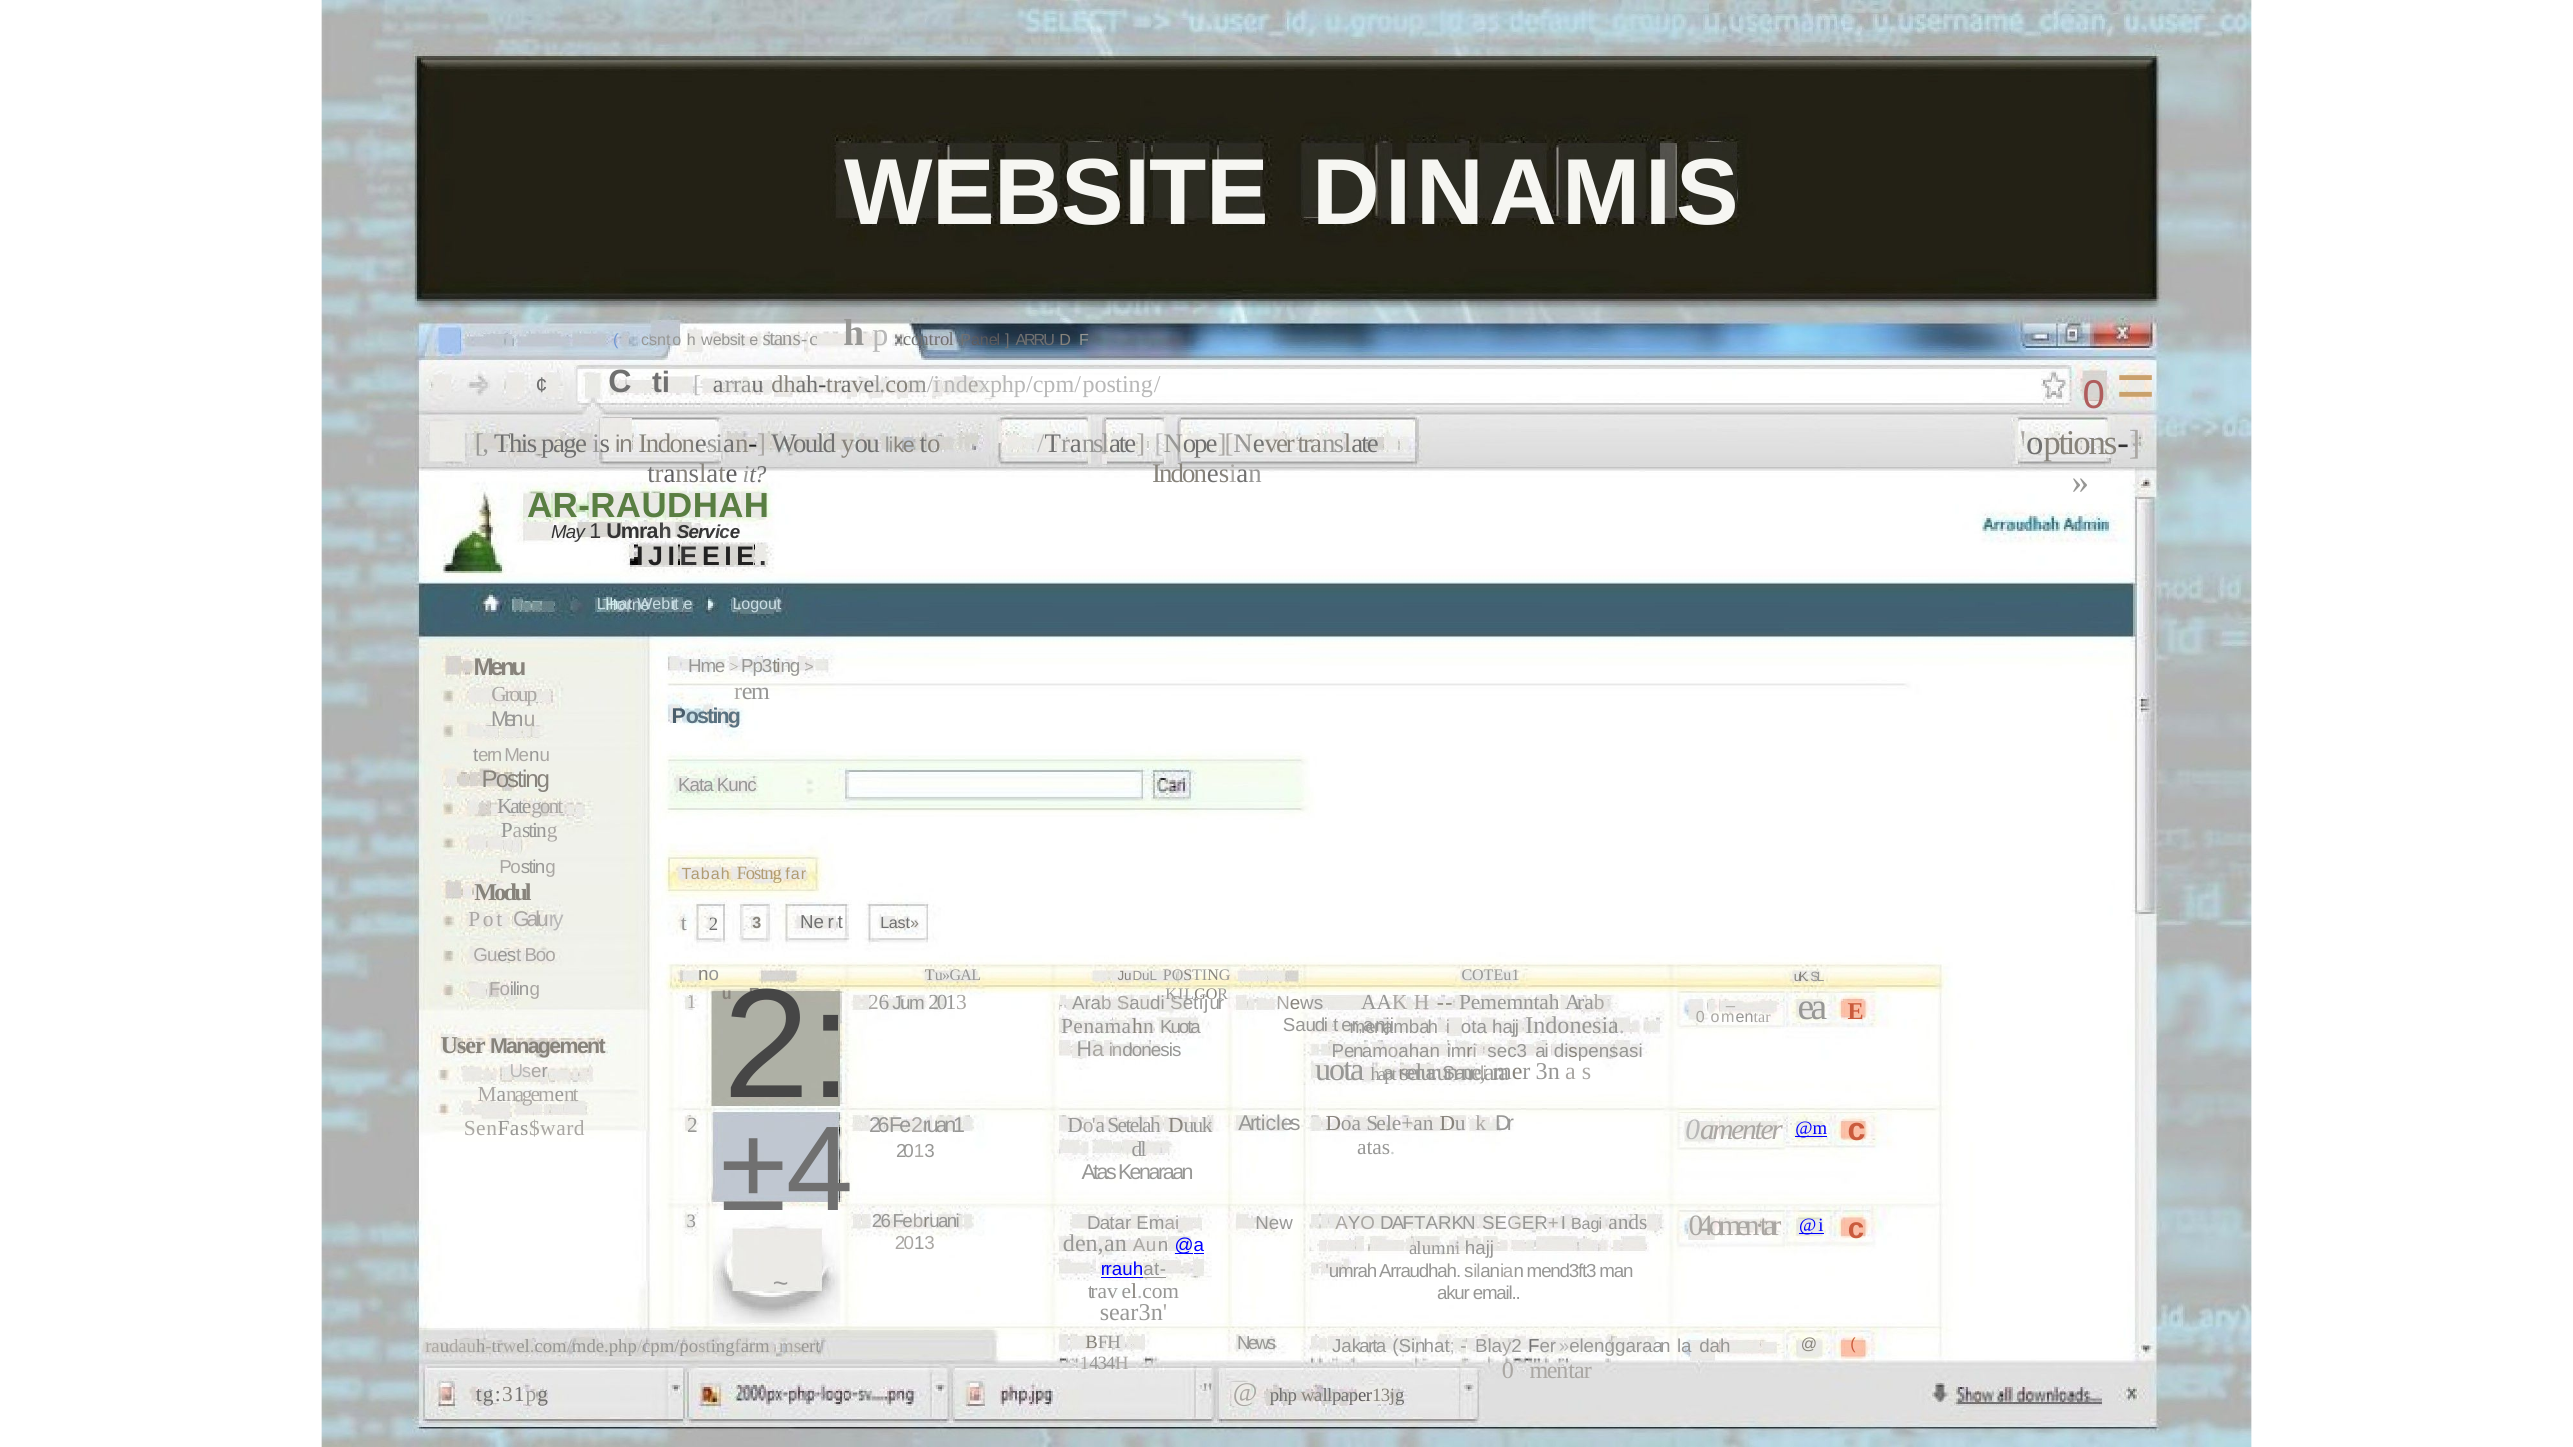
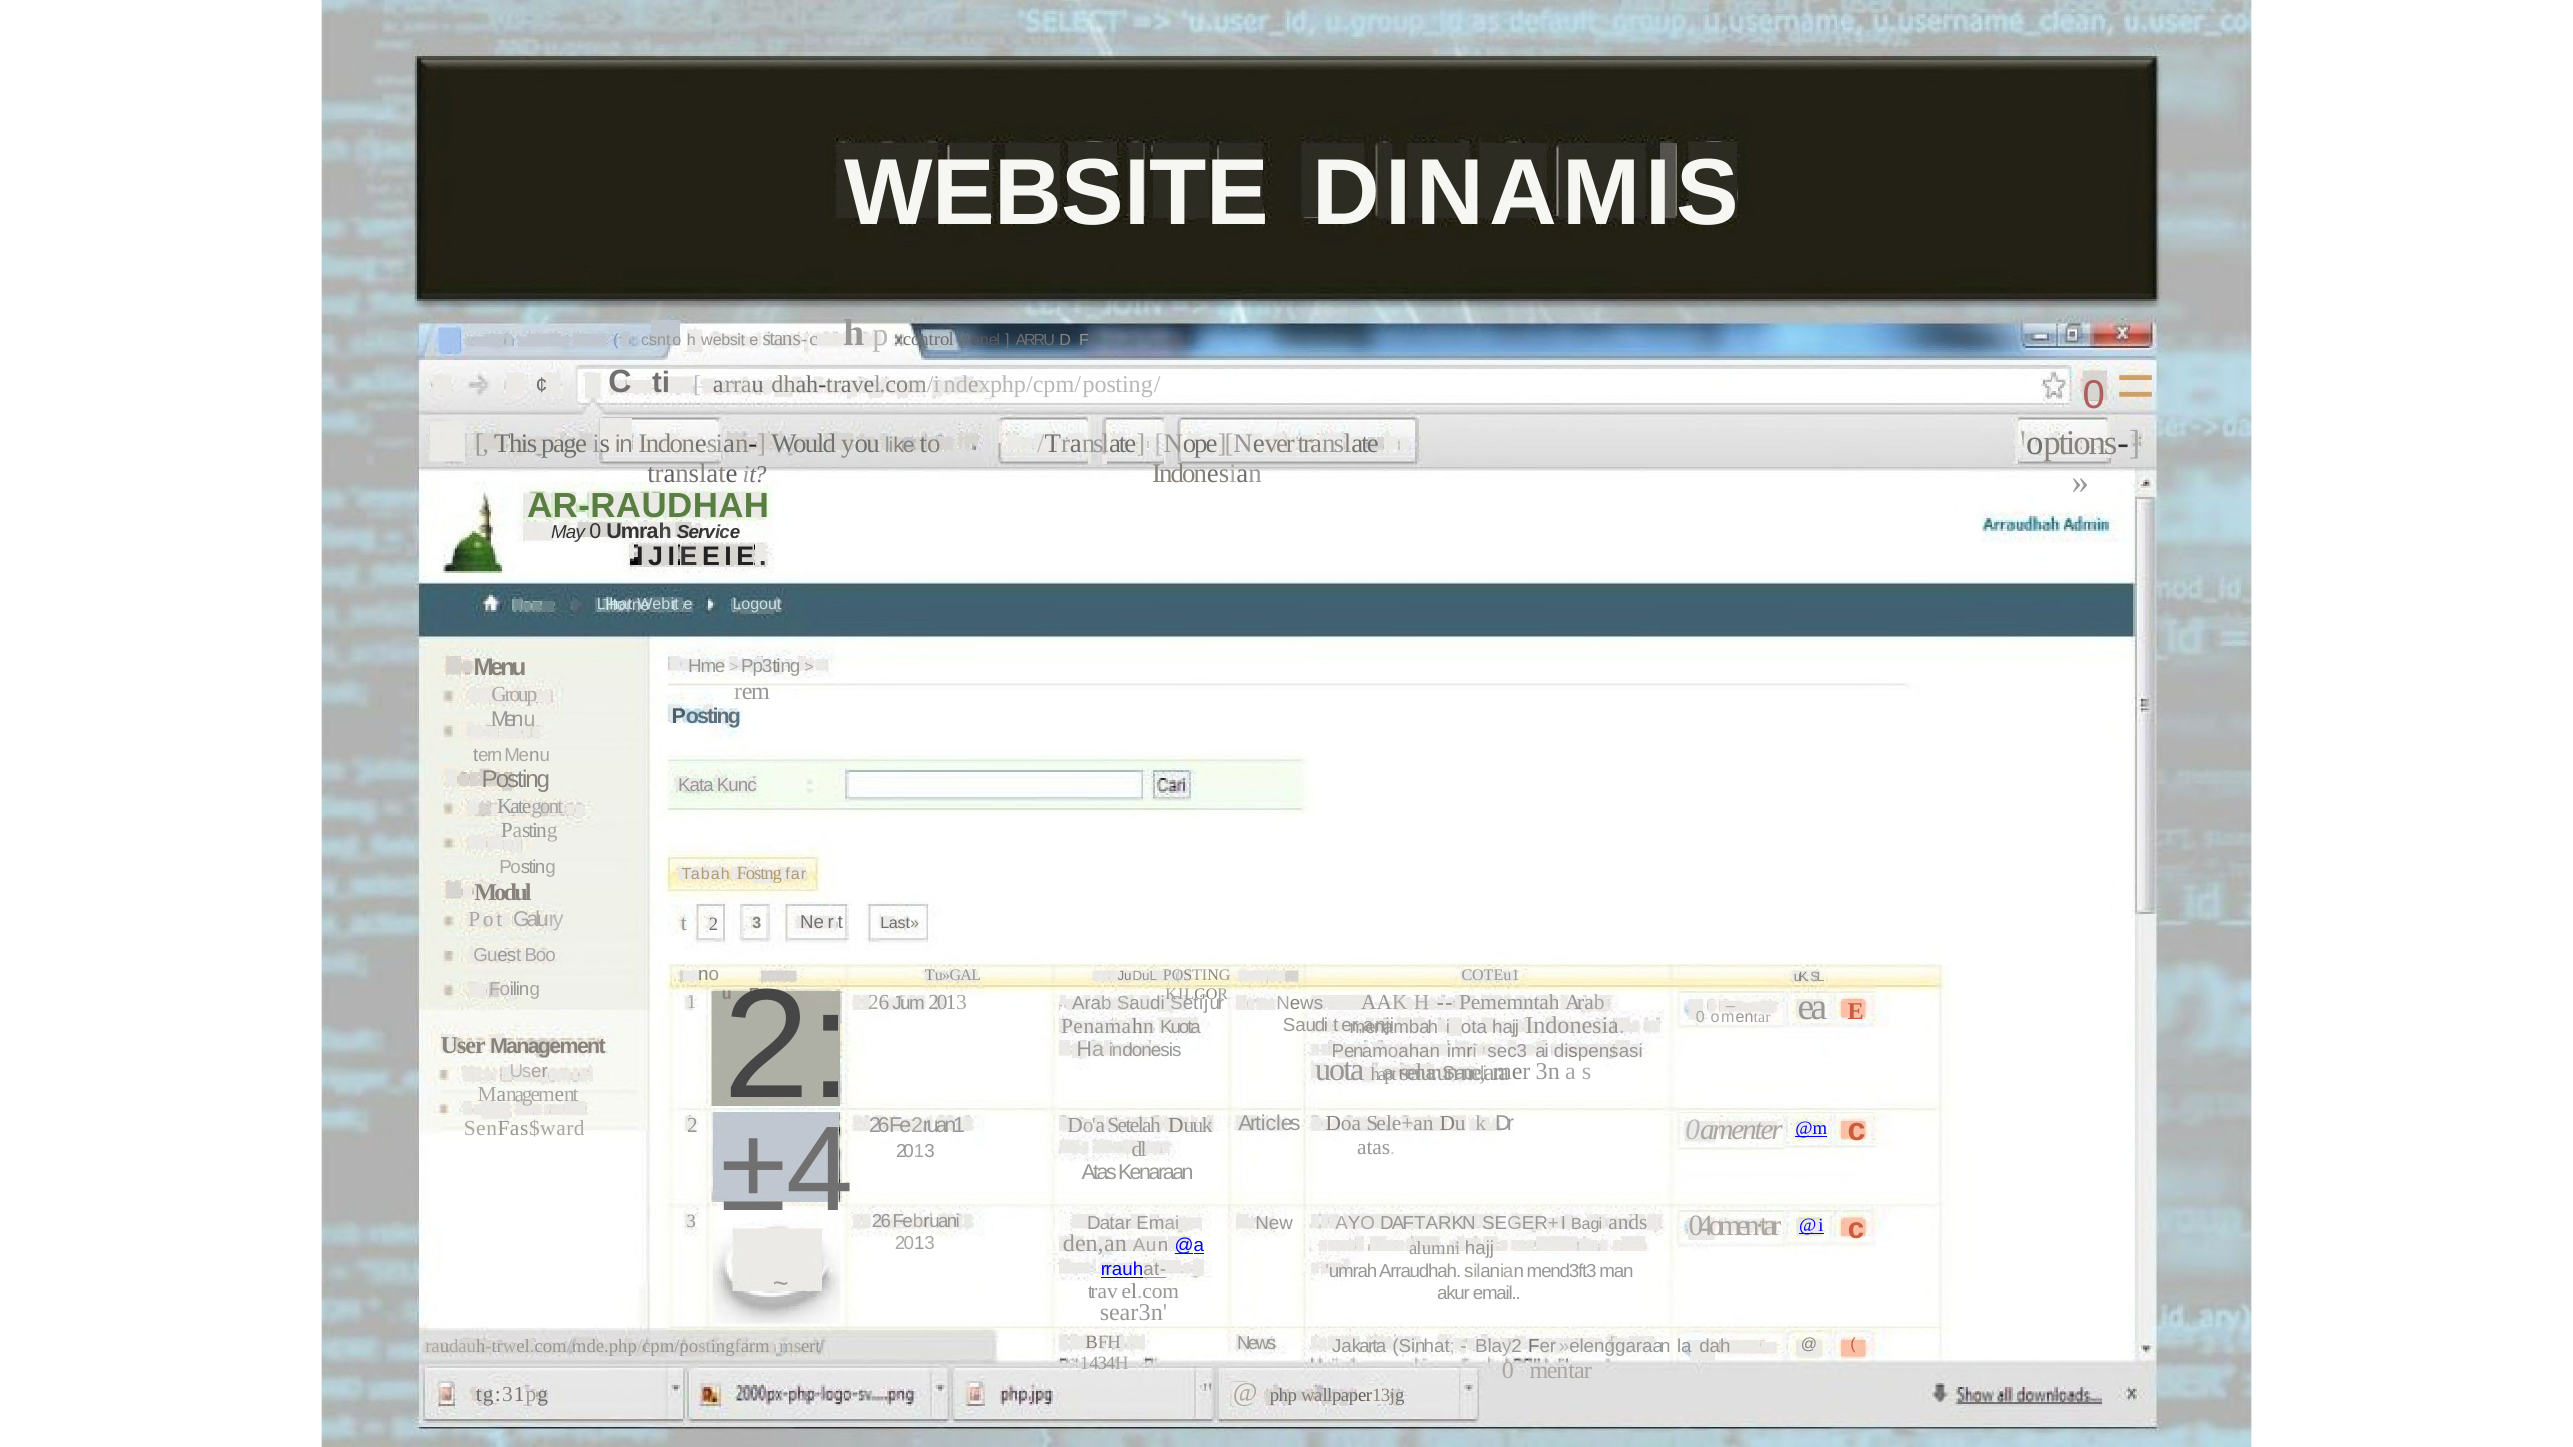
May 1: 1 -> 0 (595, 532)
